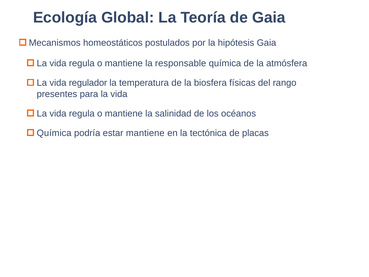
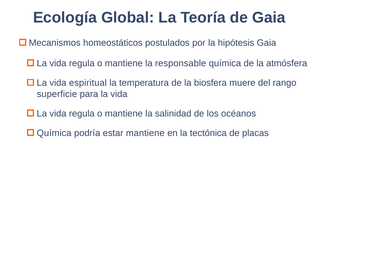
regulador: regulador -> espiritual (88, 83)
físicas: físicas -> muere (242, 83)
presentes: presentes -> superficie (57, 94)
